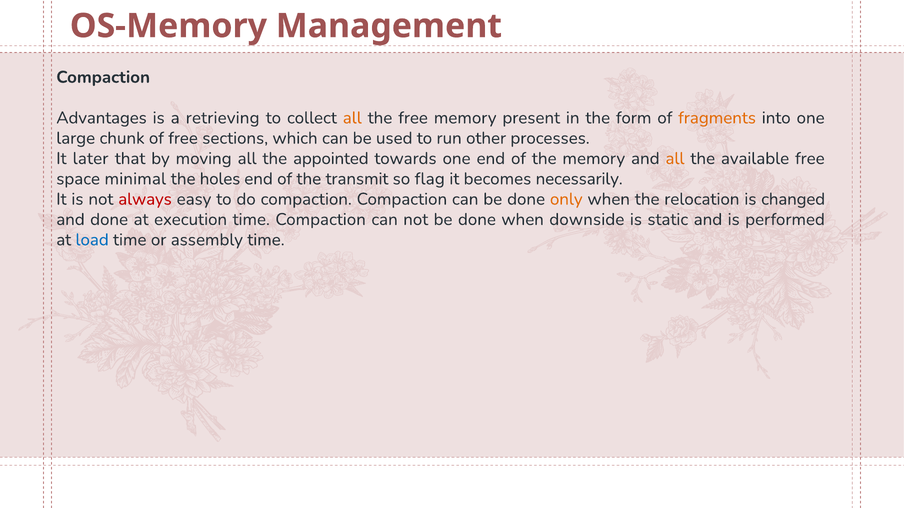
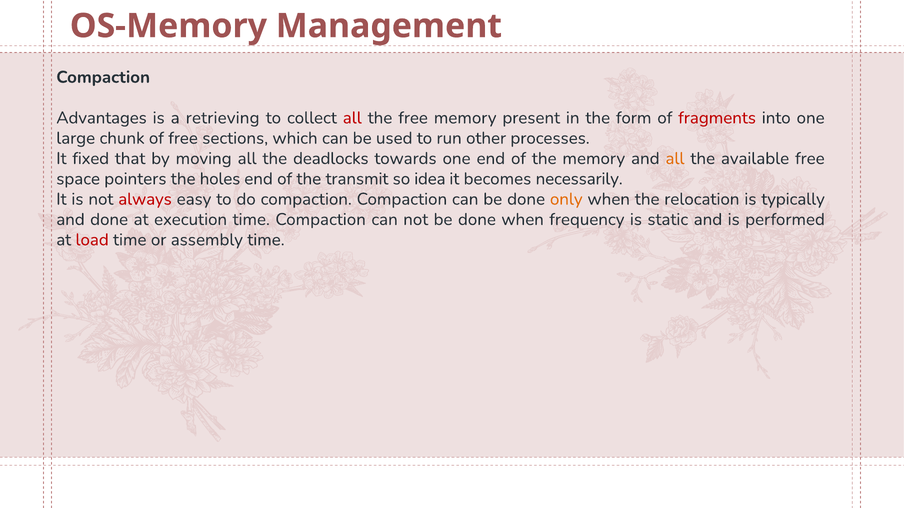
all colour: orange -> red (352, 118)
fragments colour: orange -> red (717, 118)
later: later -> fixed (91, 159)
appointed: appointed -> deadlocks (331, 159)
minimal: minimal -> pointers (135, 179)
flag: flag -> idea (430, 179)
changed: changed -> typically (793, 199)
downside: downside -> frequency (587, 220)
load colour: blue -> red (92, 240)
